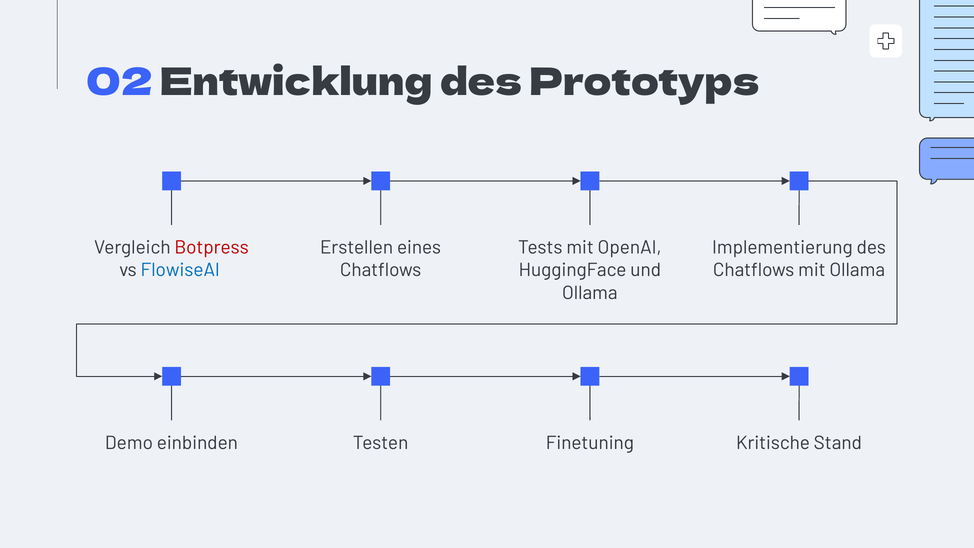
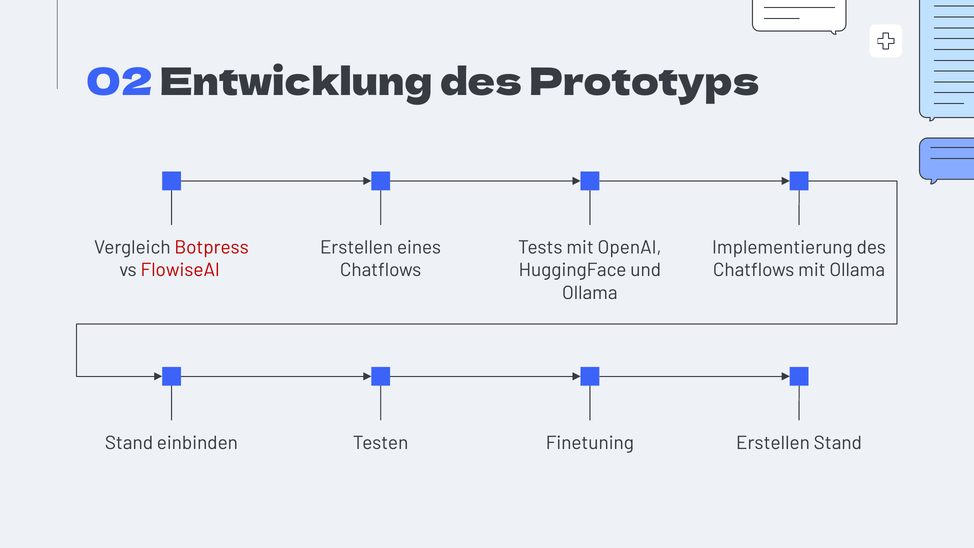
FlowiseAI colour: blue -> red (180, 270)
Demo: Demo -> Stand (129, 443)
Finetuning Kritische: Kritische -> Erstellen (773, 443)
